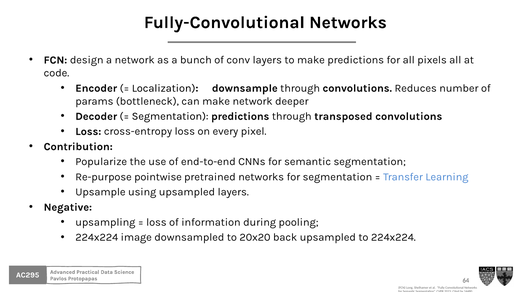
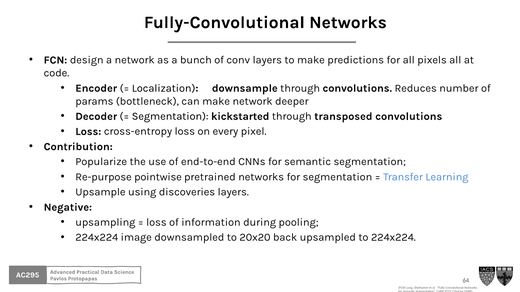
Segmentation predictions: predictions -> kickstarted (240, 116)
using upsampled: upsampled -> discoveries (187, 192)
